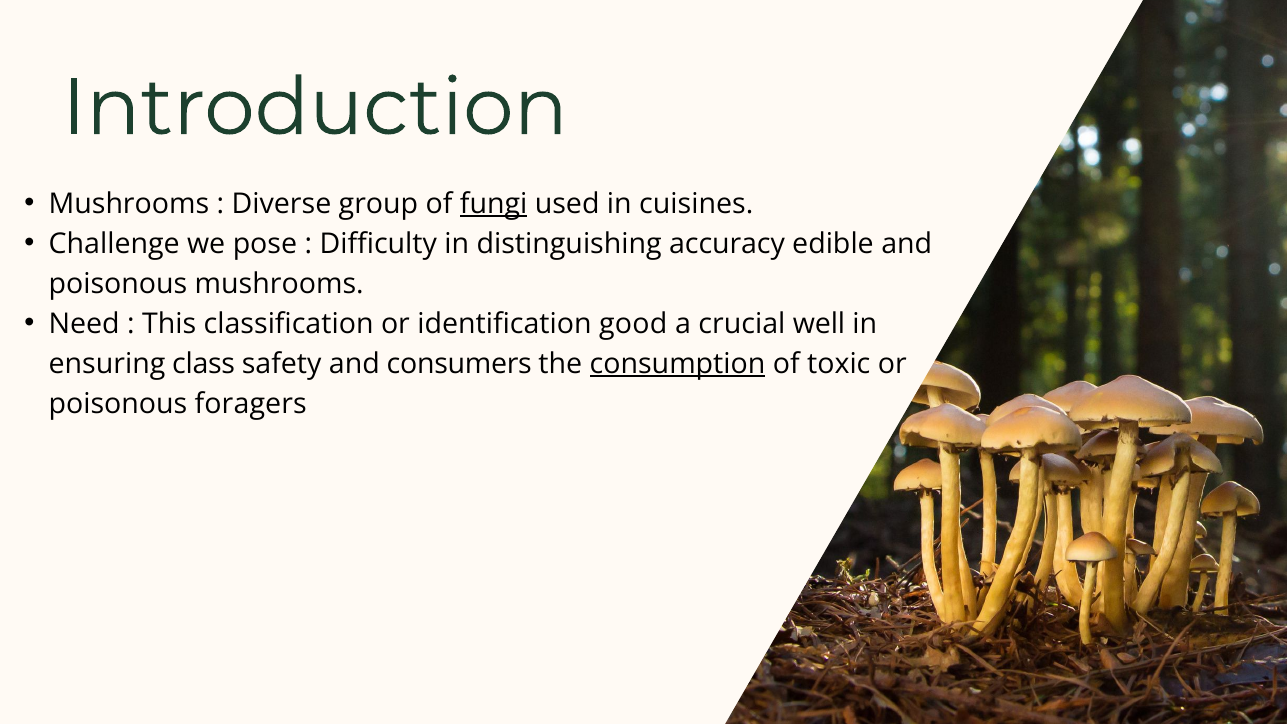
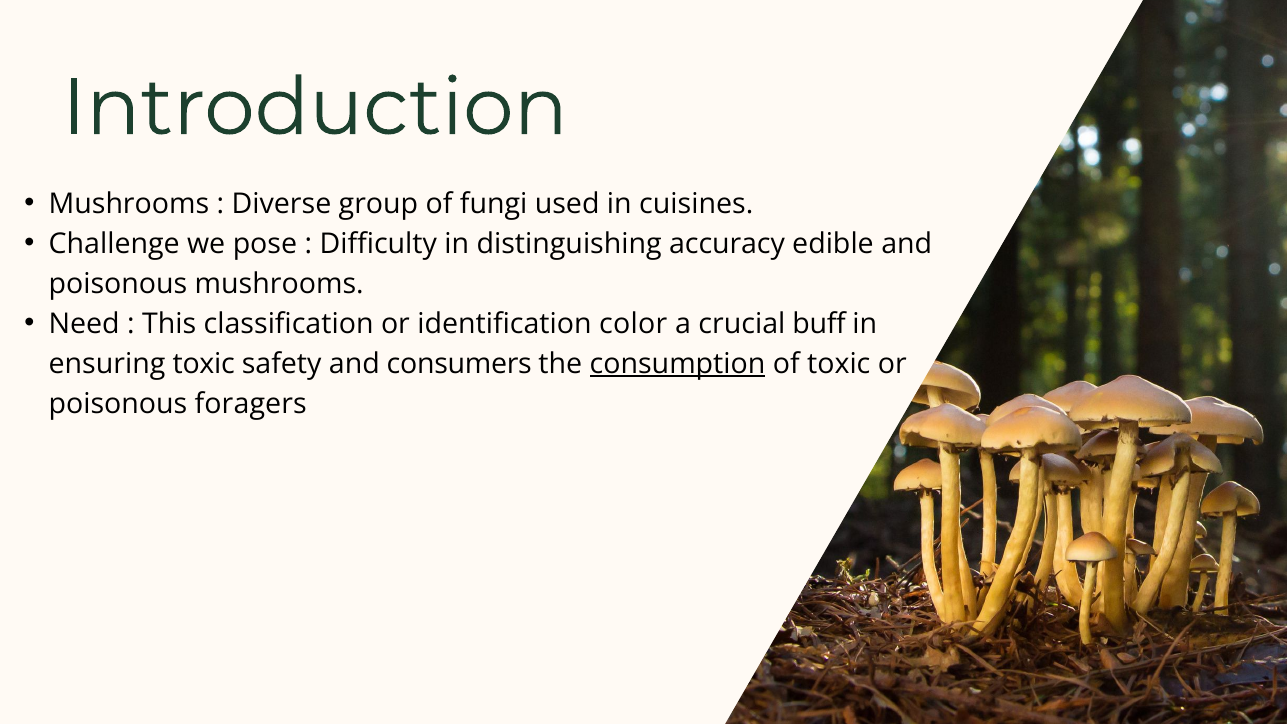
fungi underline: present -> none (494, 204)
good: good -> color (633, 324)
well: well -> buff (819, 324)
ensuring class: class -> toxic (204, 364)
